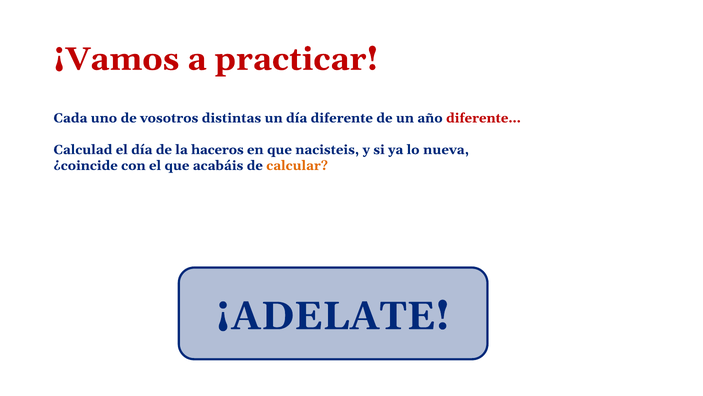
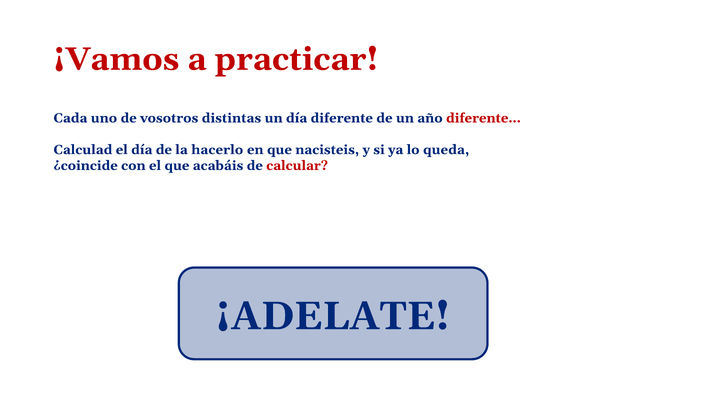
haceros: haceros -> hacerlo (217, 150)
nueva: nueva -> queda (446, 150)
calcular colour: orange -> red (297, 165)
